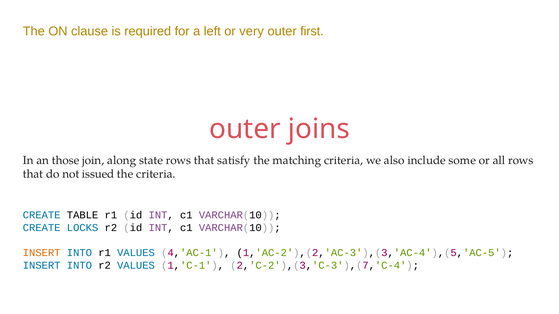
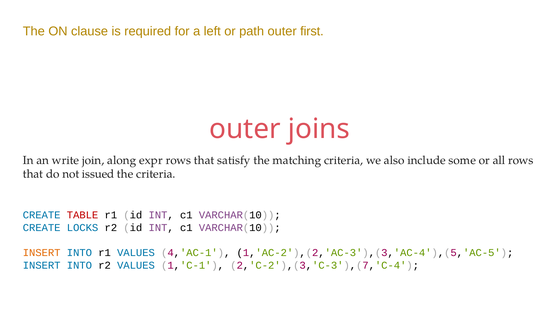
very: very -> path (252, 31)
those: those -> write (66, 160)
state: state -> expr (151, 160)
TABLE colour: black -> red (83, 215)
